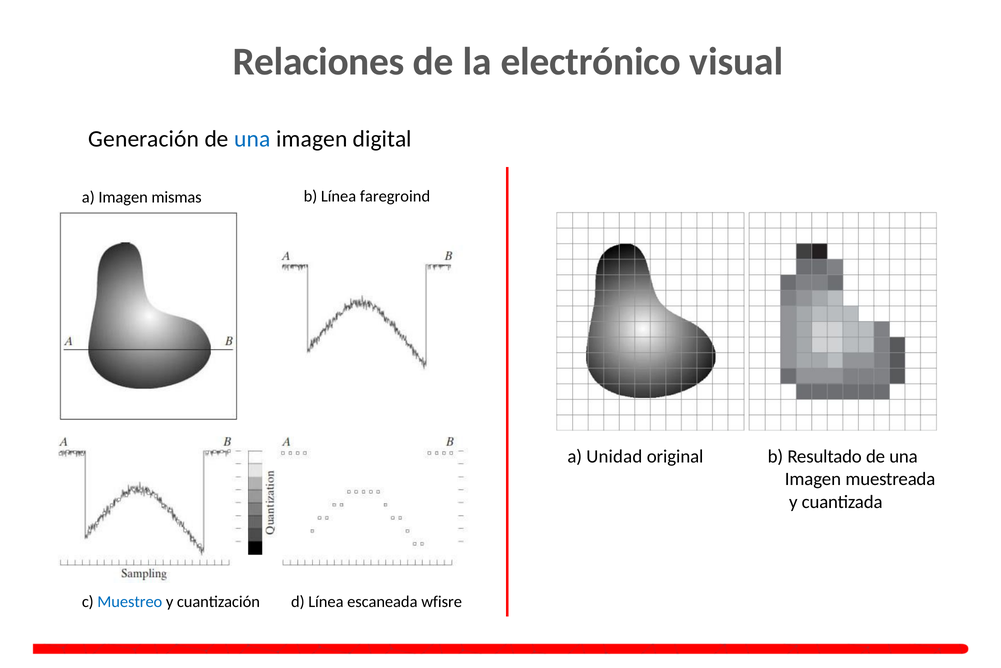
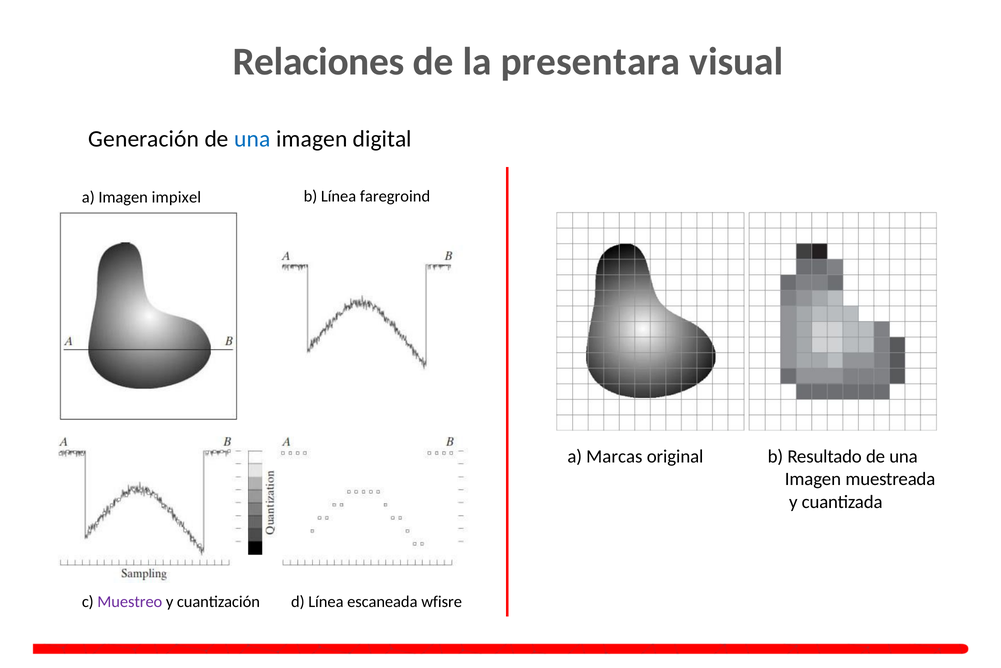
electrónico: electrónico -> presentara (590, 62)
mismas: mismas -> impixel (176, 197)
Unidad: Unidad -> Marcas (614, 456)
Muestreo colour: blue -> purple (130, 602)
